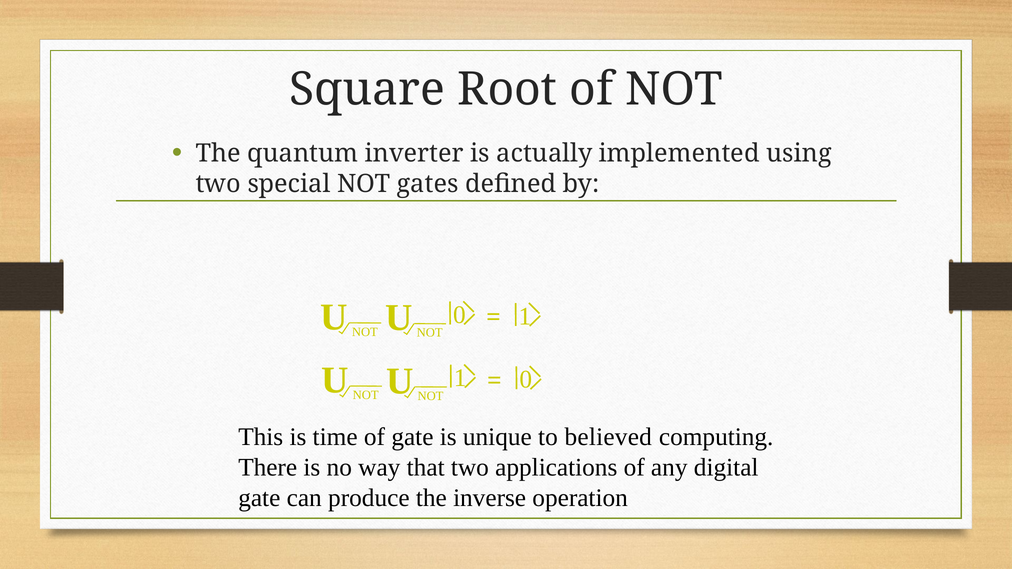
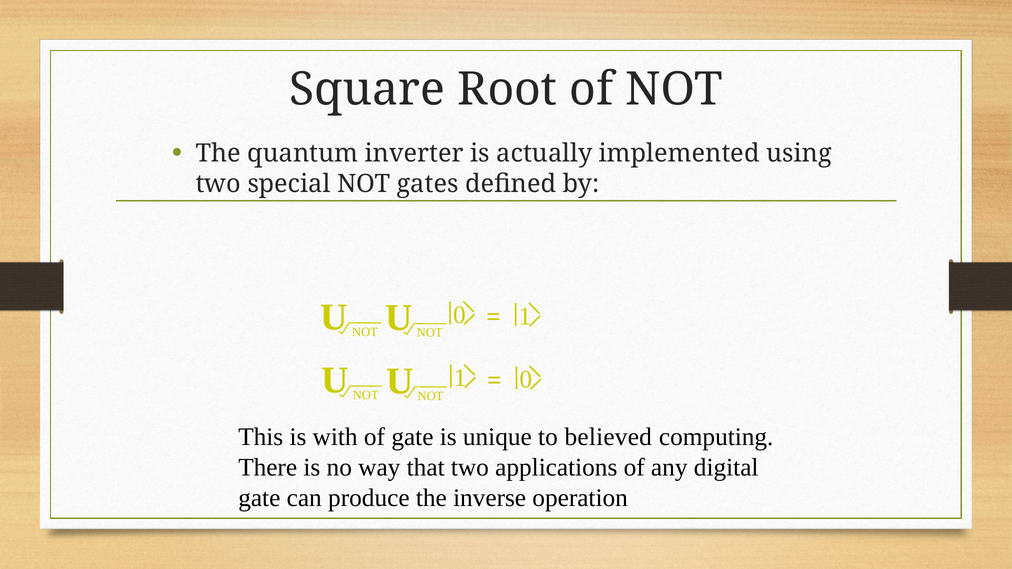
time: time -> with (335, 437)
